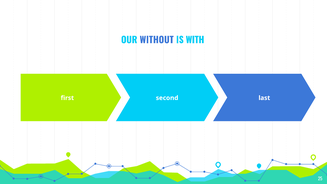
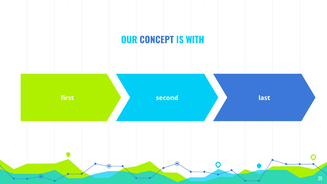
WITHOUT: WITHOUT -> CONCEPT (157, 40)
